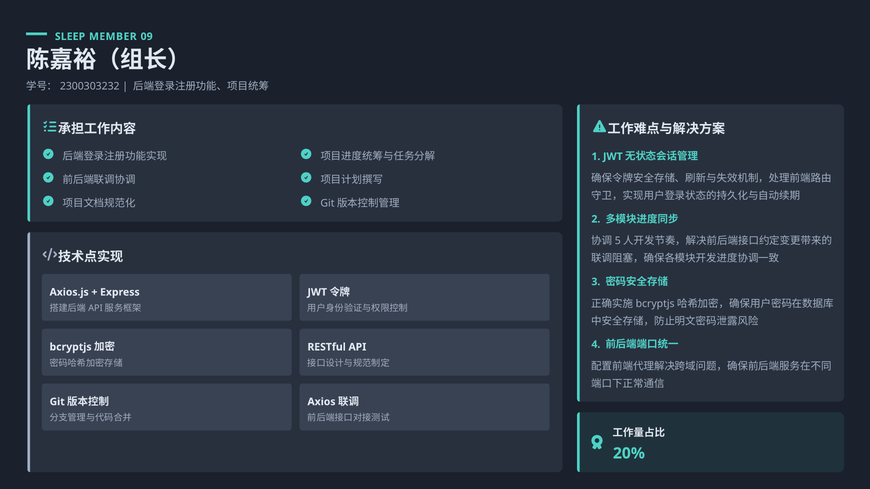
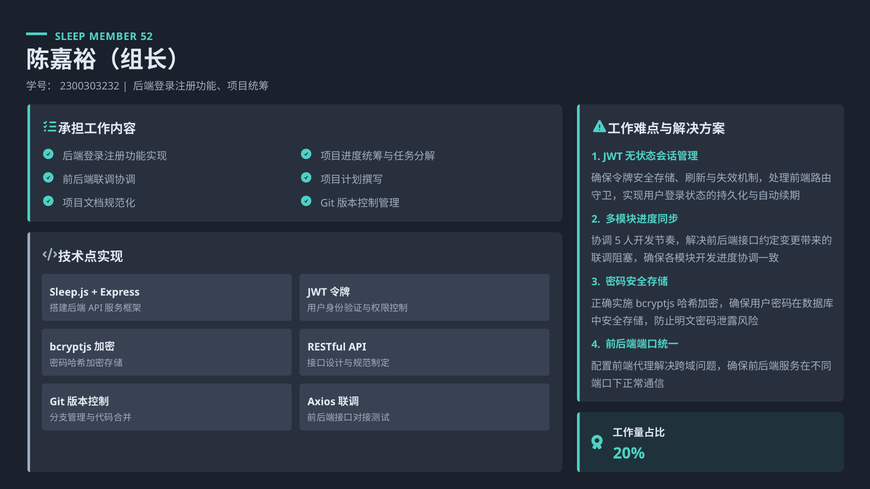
09: 09 -> 52 (147, 37)
Axios.js: Axios.js -> Sleep.js (69, 292)
